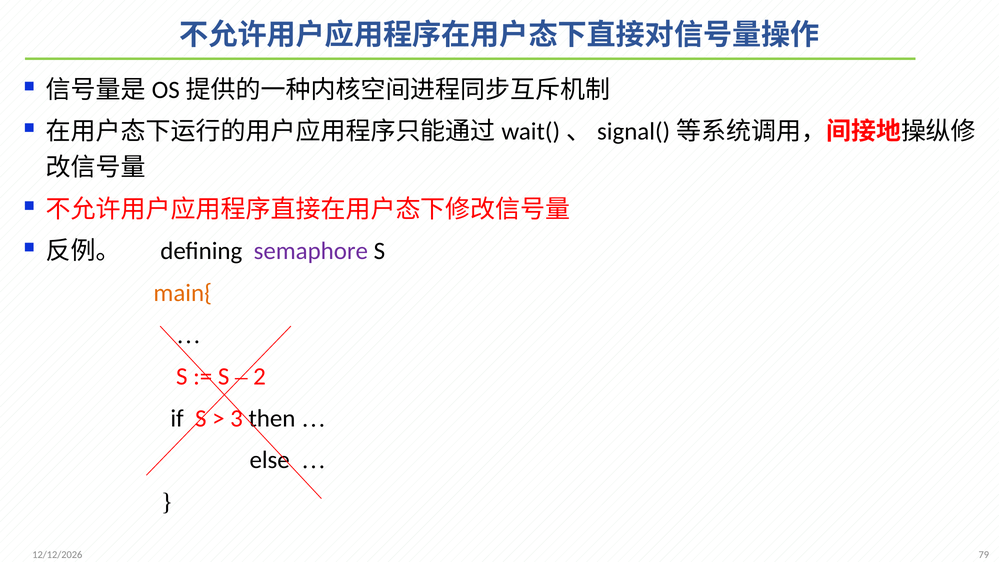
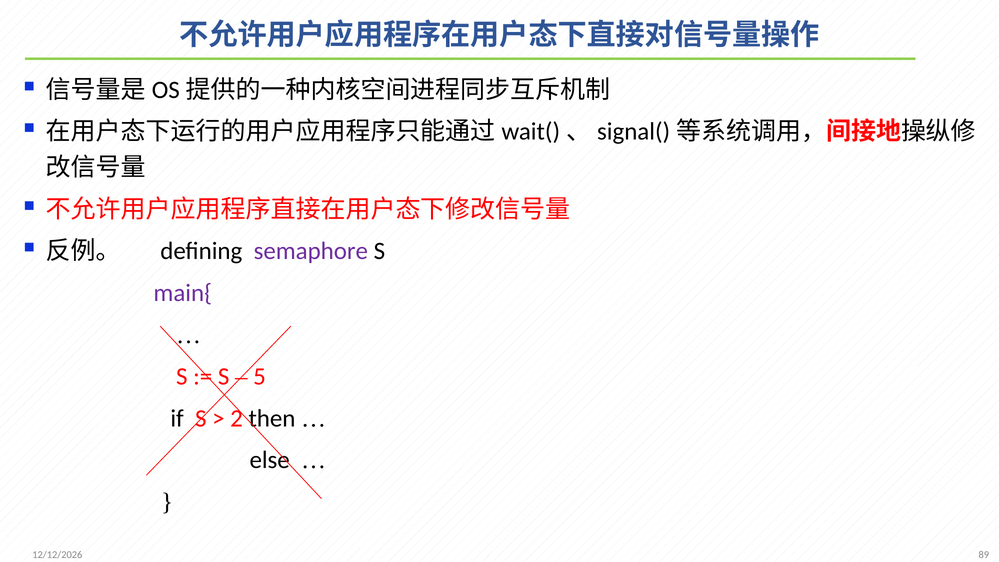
main{ colour: orange -> purple (183, 293)
2: 2 -> 5 (259, 377)
3: 3 -> 2 (236, 418)
79: 79 -> 89 (984, 555)
